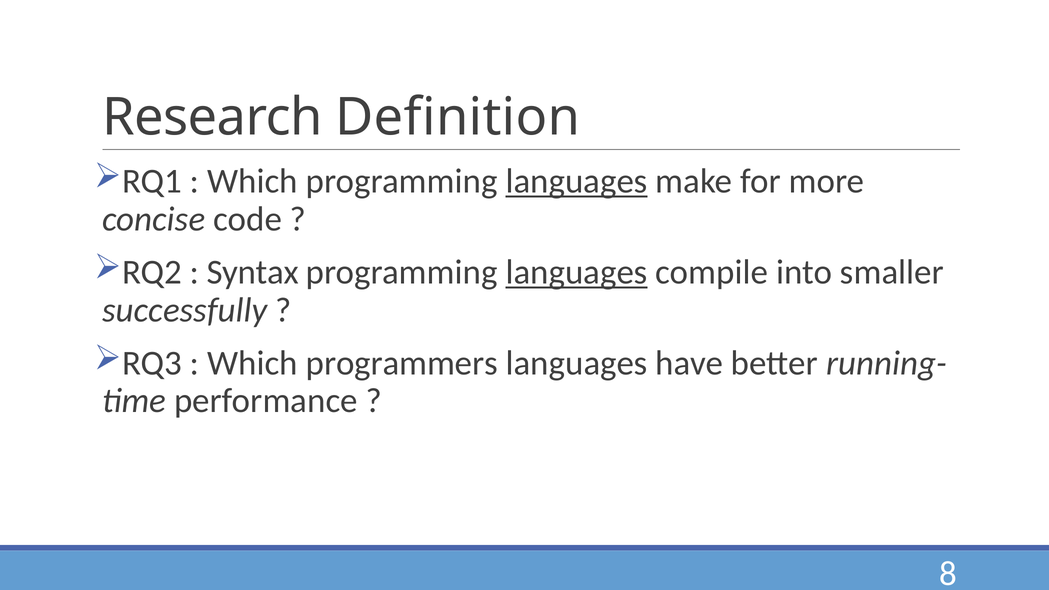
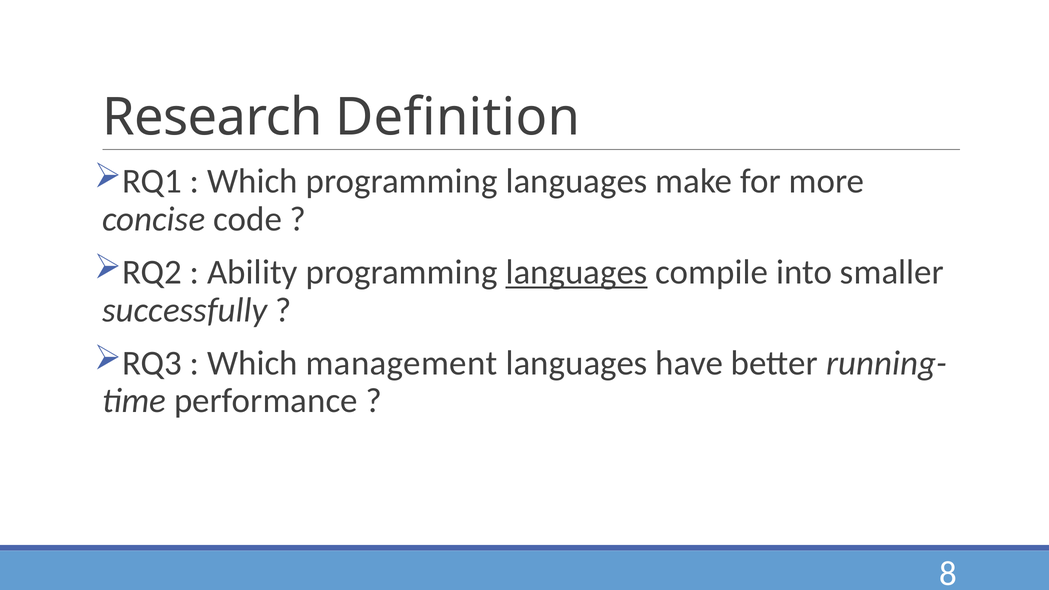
languages underline: present -> none (577, 181)
Syntax: Syntax -> Ability (252, 272)
programmers: programmers -> management (402, 363)
